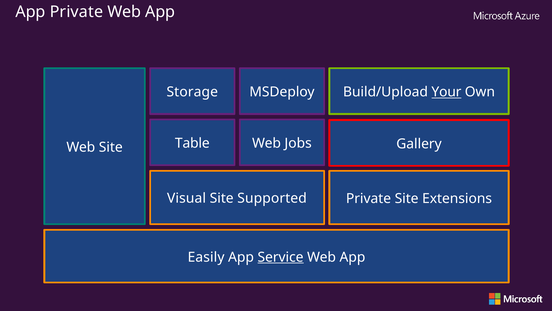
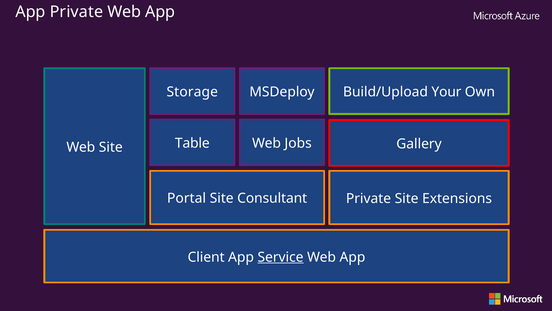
Your underline: present -> none (446, 92)
Visual: Visual -> Portal (187, 198)
Supported: Supported -> Consultant (272, 198)
Easily: Easily -> Client (206, 257)
